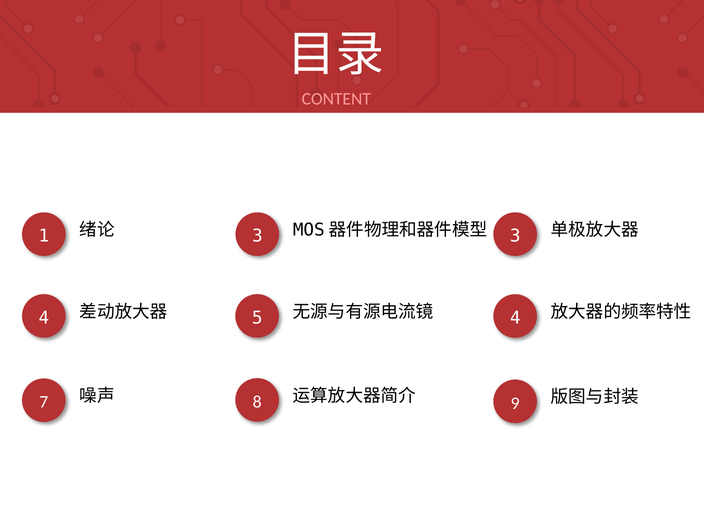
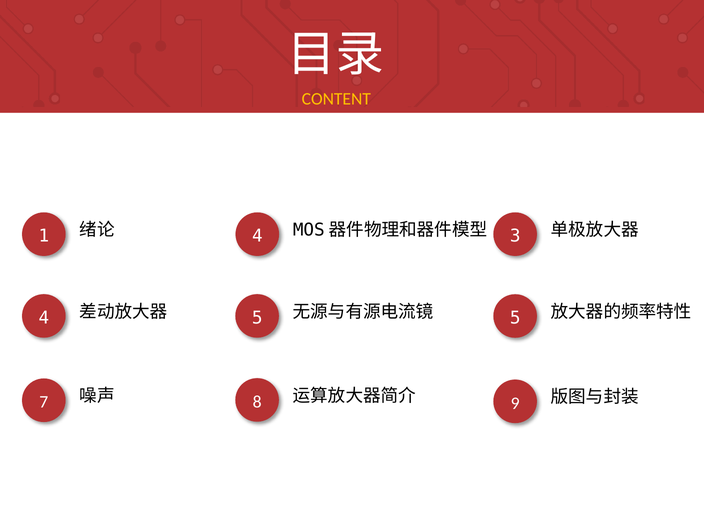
CONTENT colour: pink -> yellow (336, 99)
3: 3 -> 4 (257, 236)
4: 4 -> 5 (515, 318)
